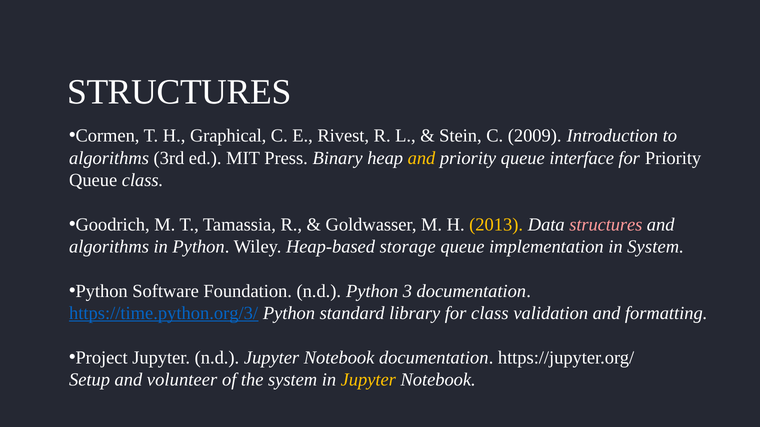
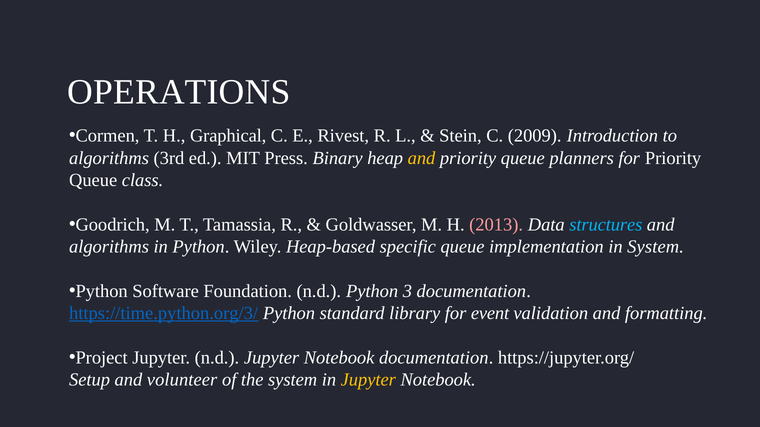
STRUCTURES: STRUCTURES -> OPERATIONS (179, 92)
interface: interface -> planners (582, 158)
2013 colour: yellow -> pink (496, 225)
structures colour: pink -> light blue (606, 225)
storage: storage -> specific (408, 247)
for class: class -> event (490, 313)
